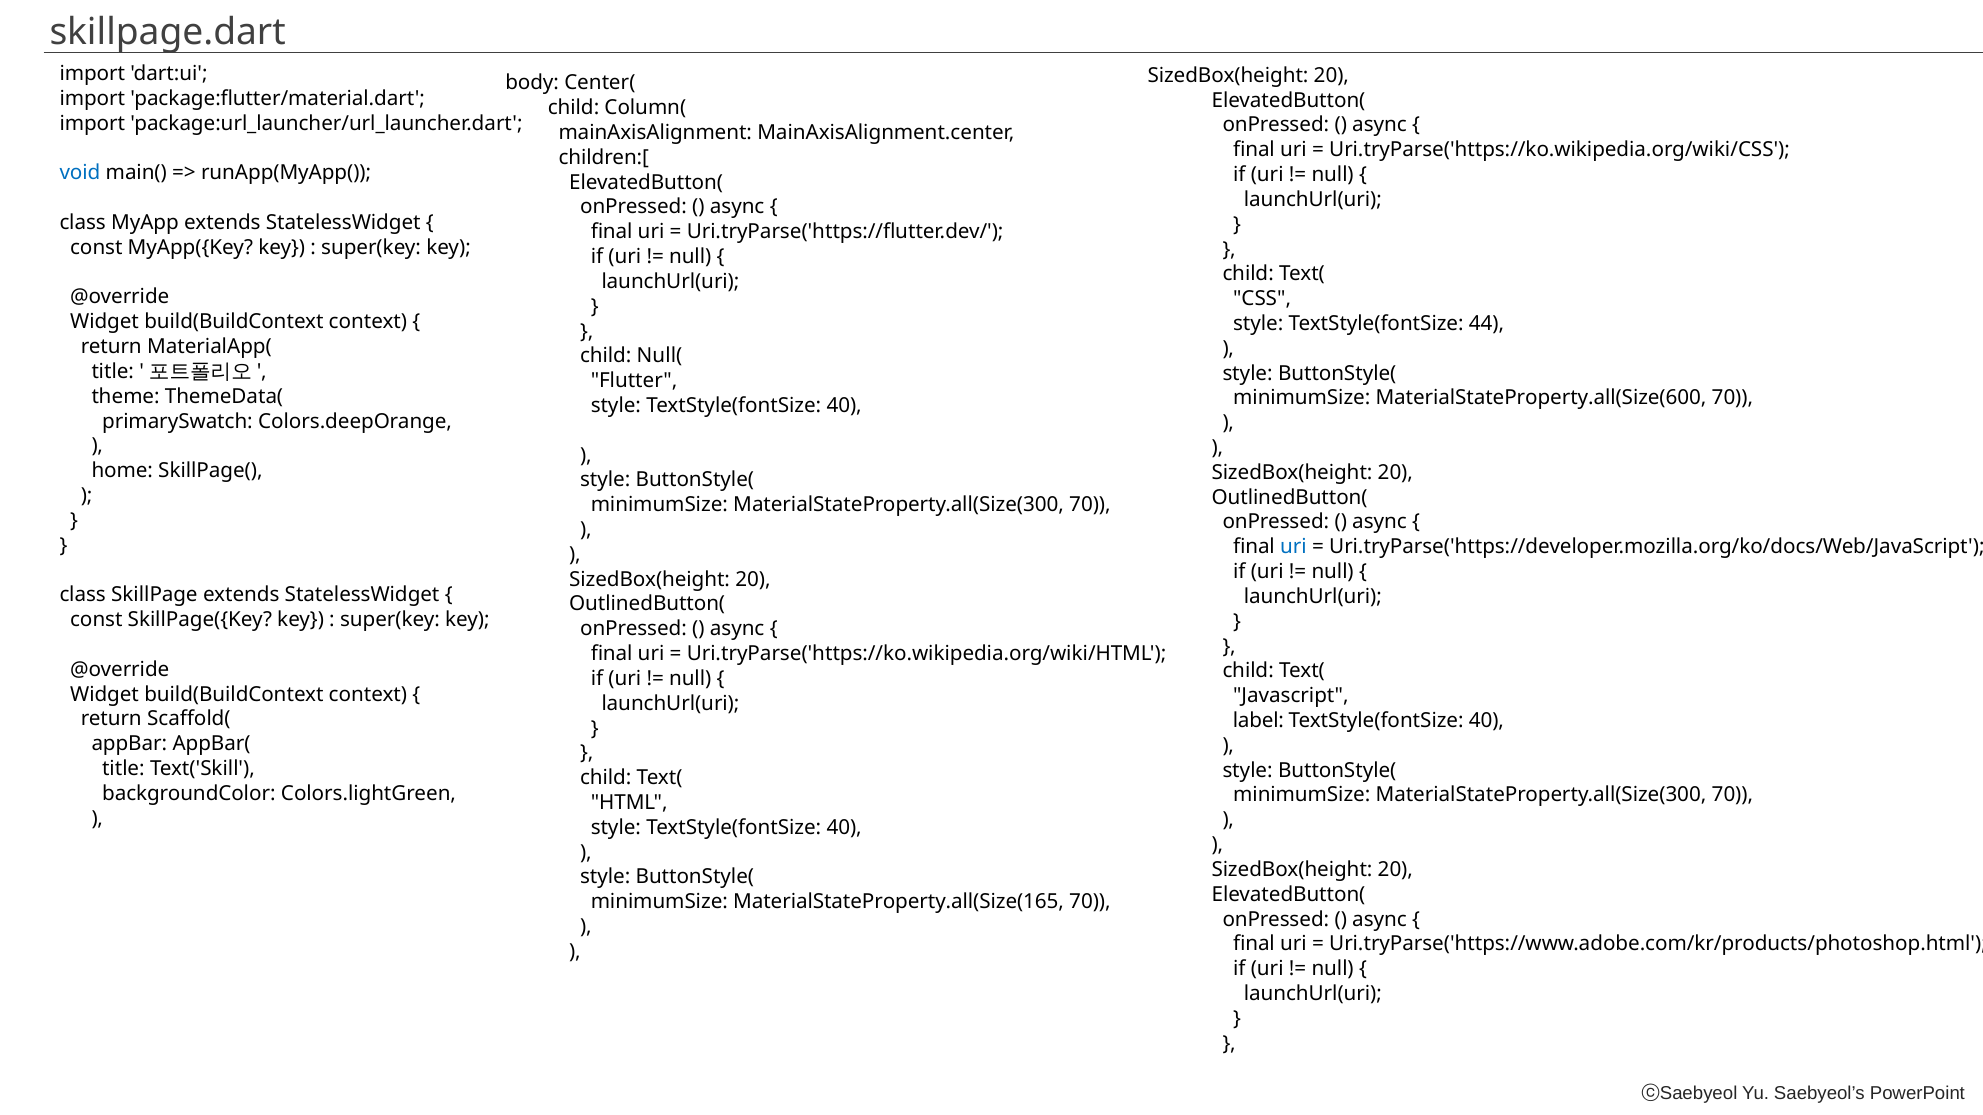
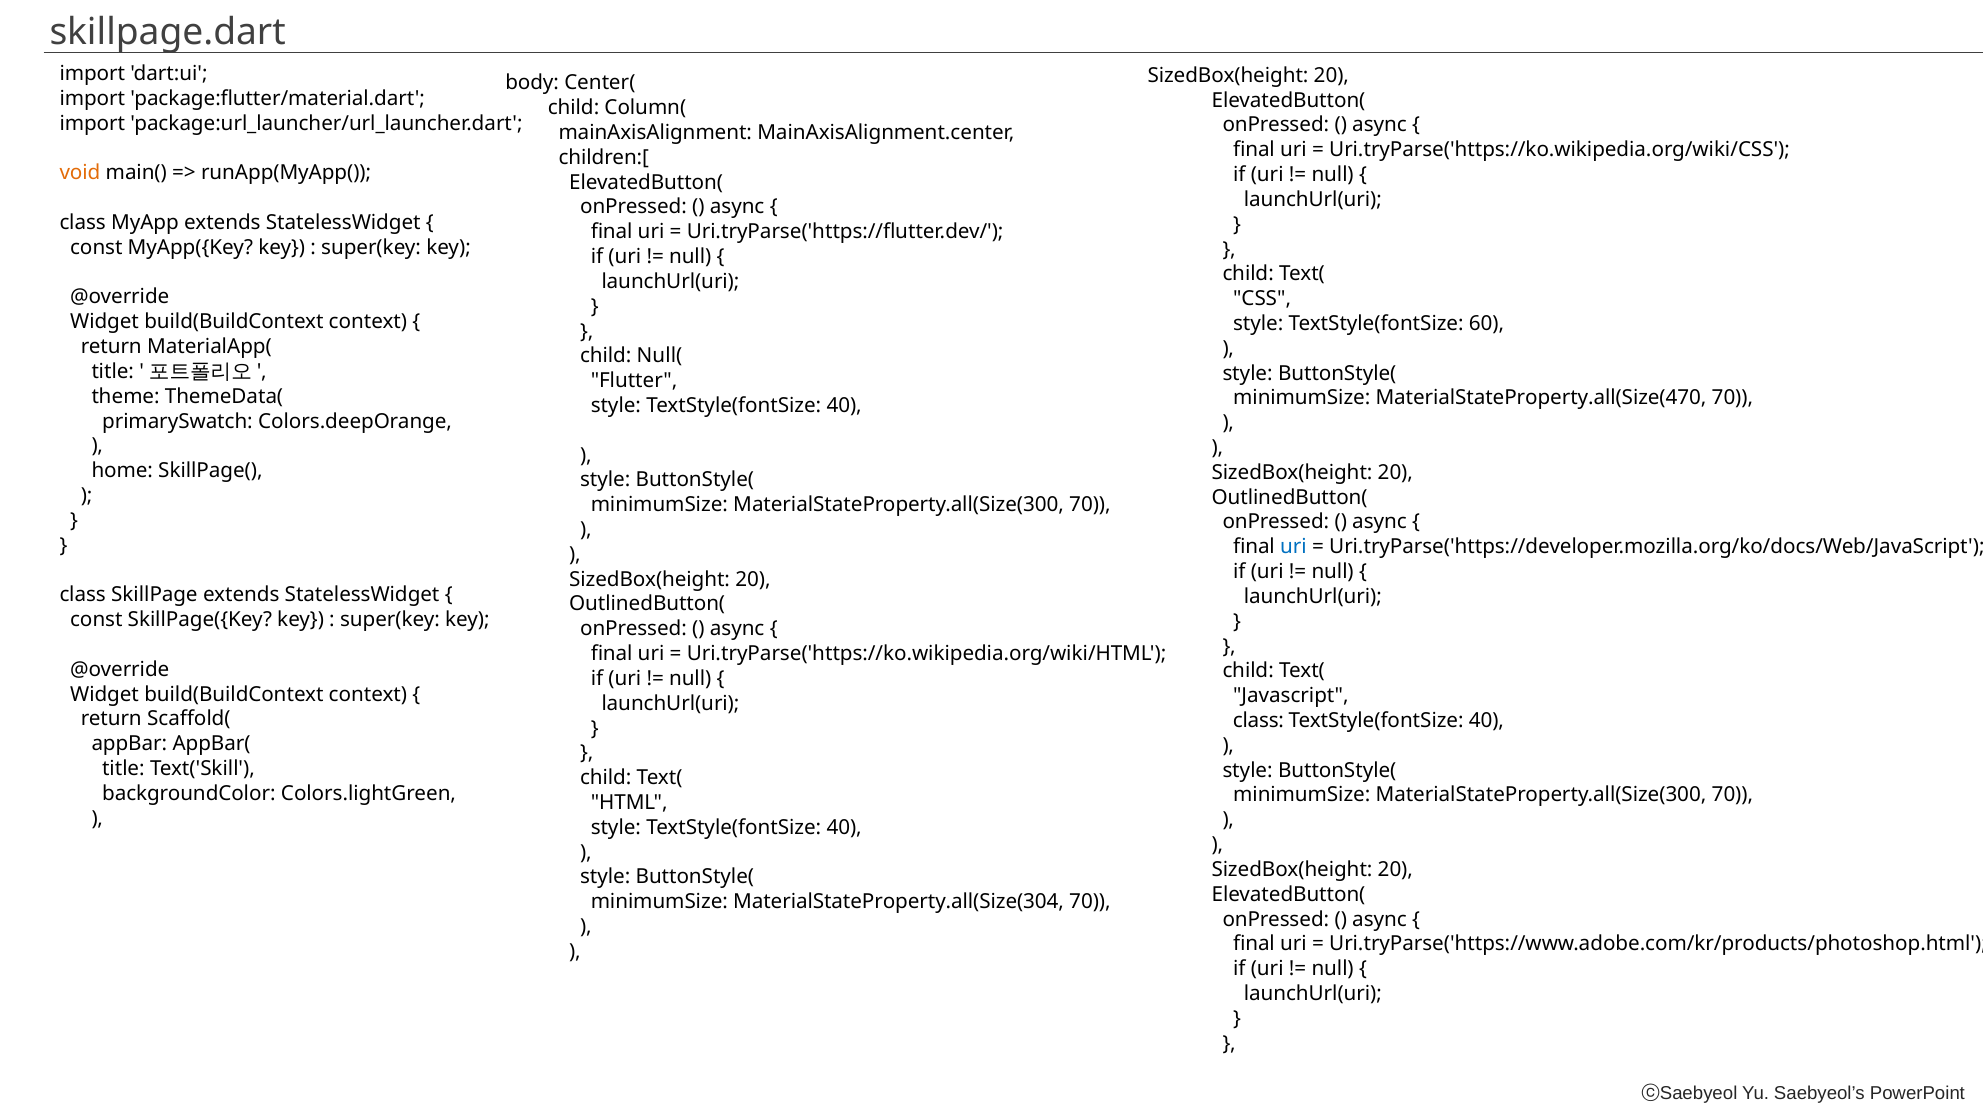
void colour: blue -> orange (80, 173)
44: 44 -> 60 (1487, 324)
MaterialStateProperty.all(Size(600: MaterialStateProperty.all(Size(600 -> MaterialStateProperty.all(Size(470 (1541, 398)
label: label -> class (1258, 721)
MaterialStateProperty.all(Size(165: MaterialStateProperty.all(Size(165 -> MaterialStateProperty.all(Size(304 (899, 902)
